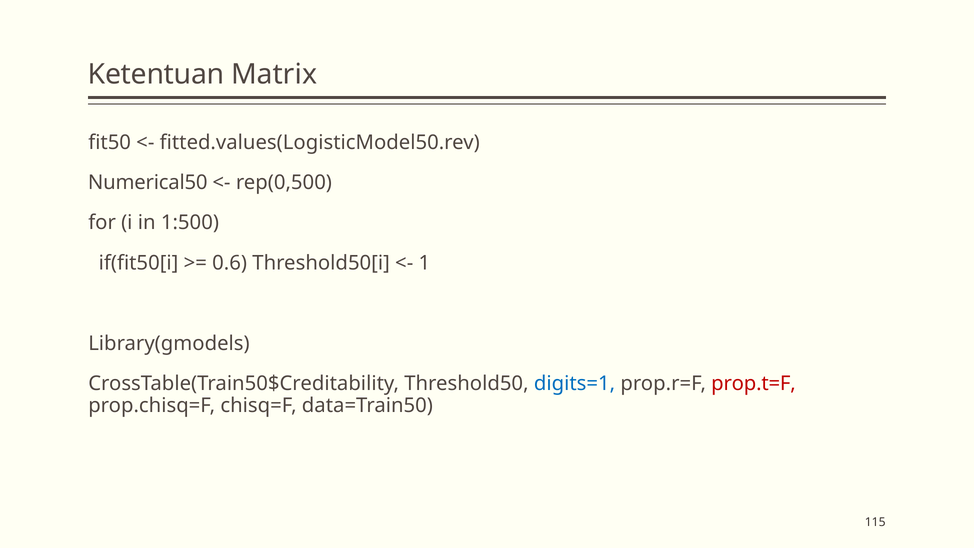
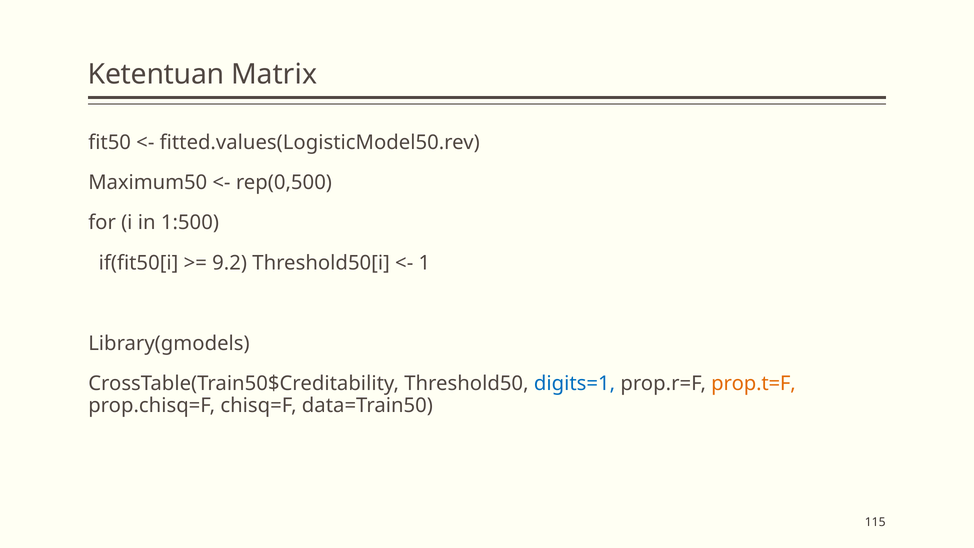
Numerical50: Numerical50 -> Maximum50 (148, 183)
0.6: 0.6 -> 9.2 (230, 263)
prop.t=F colour: red -> orange (753, 383)
